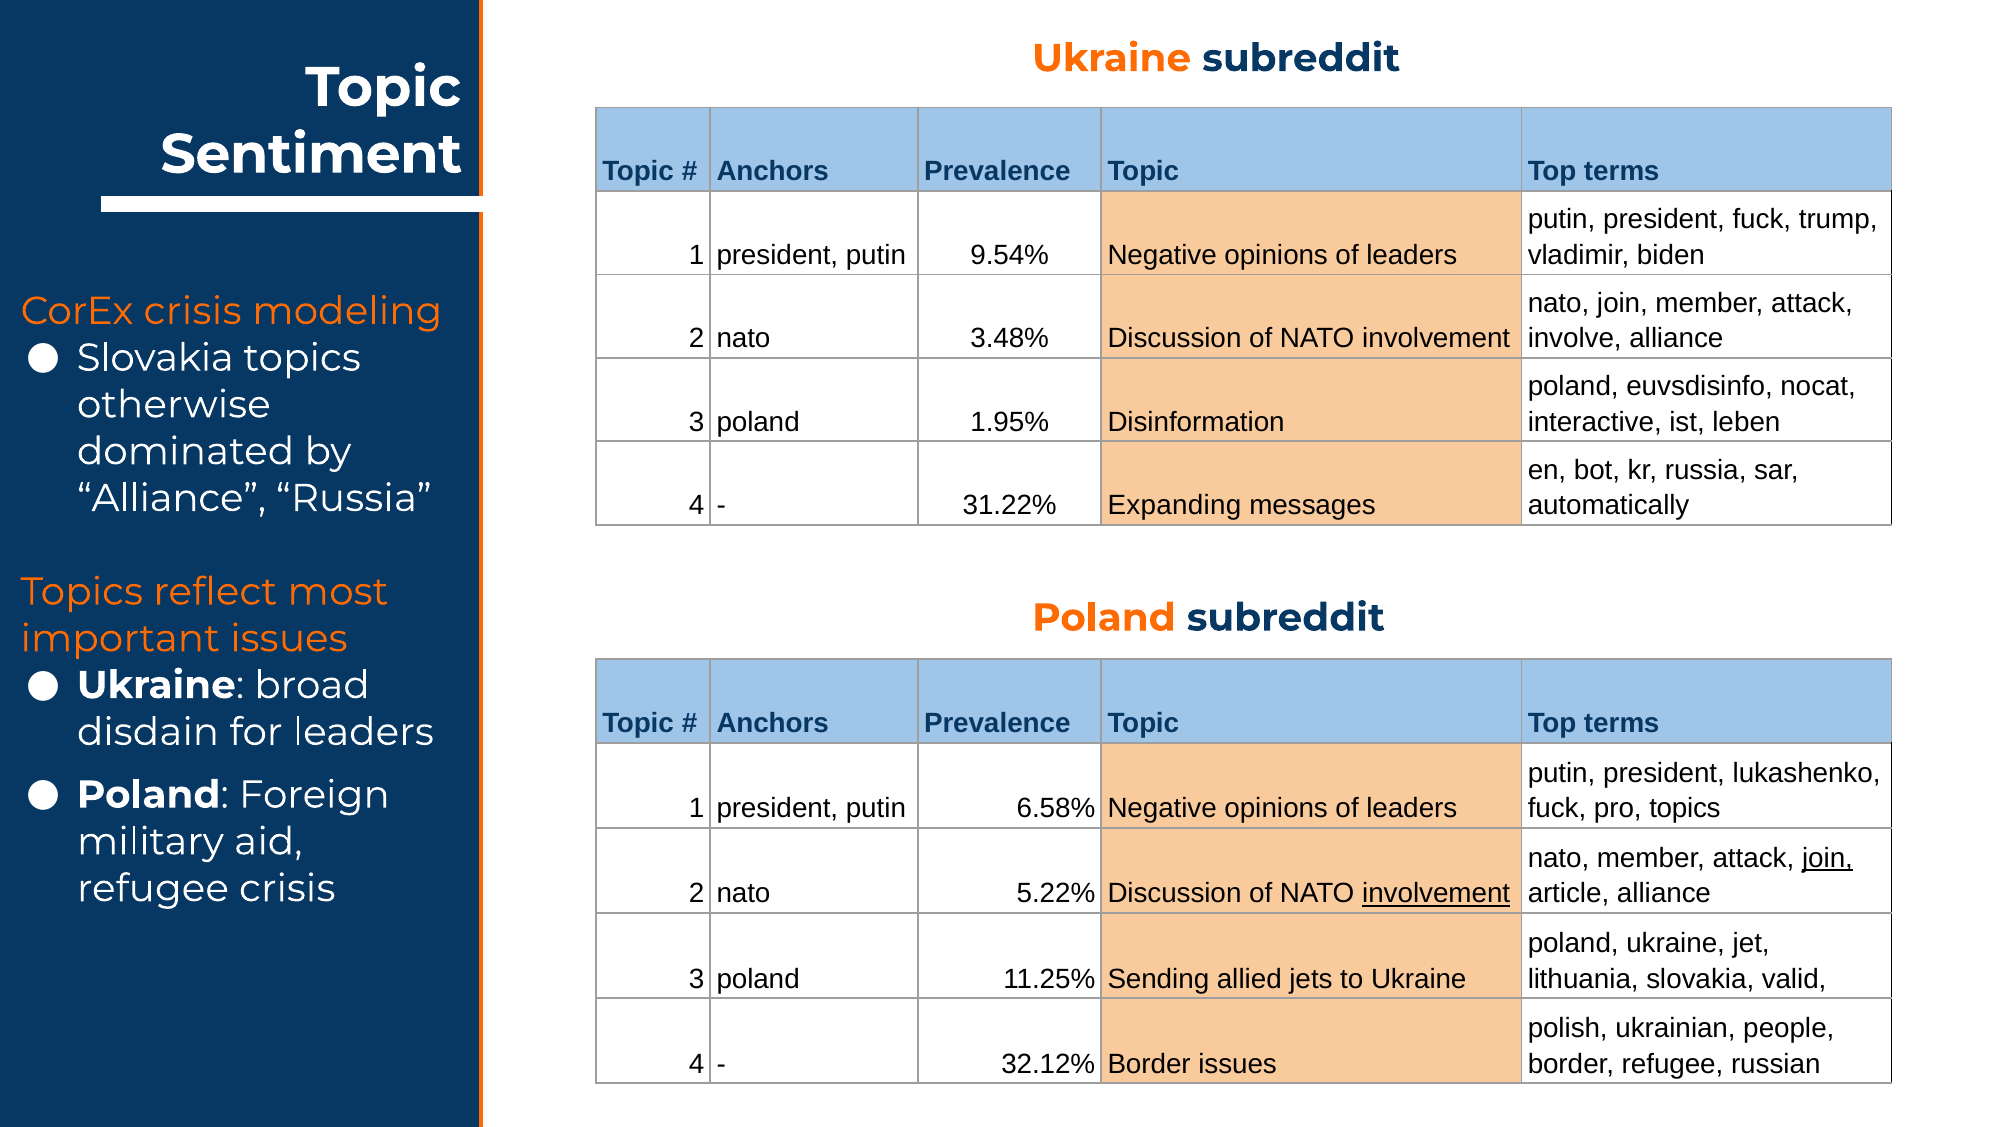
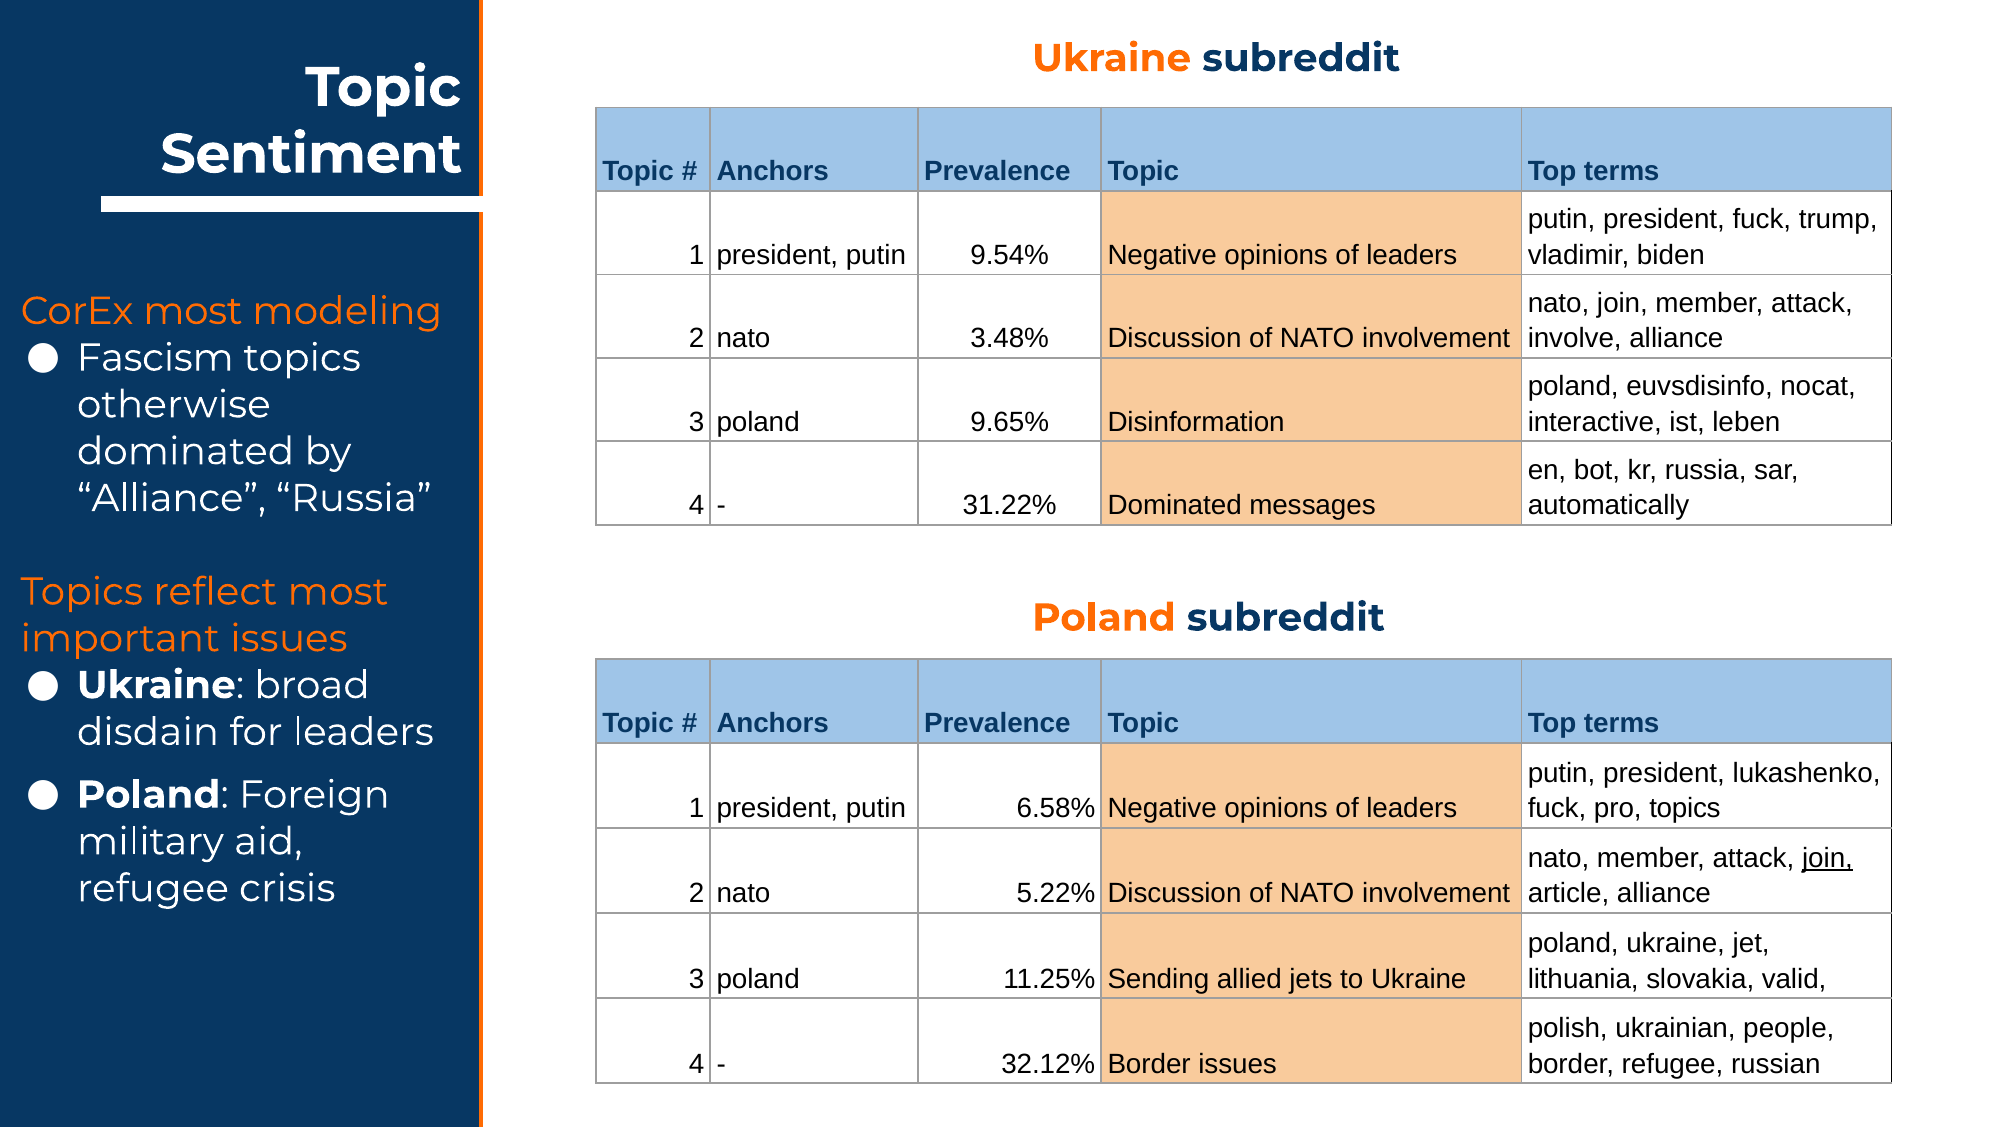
CorEx crisis: crisis -> most (193, 311)
Slovakia: Slovakia -> Fascism (155, 358)
1.95%: 1.95% -> 9.65% (1010, 422)
31.22% Expanding: Expanding -> Dominated (1175, 506)
involvement underline: present -> none (1436, 894)
